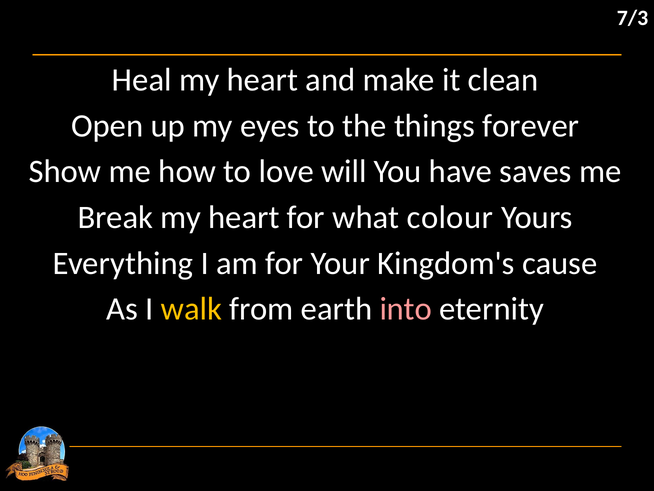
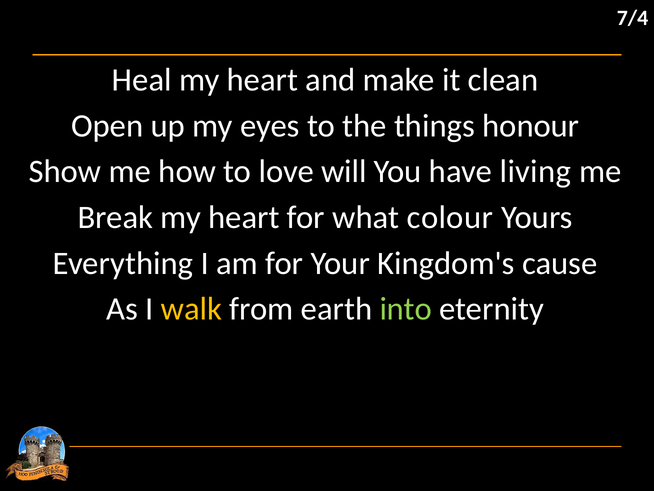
7/3: 7/3 -> 7/4 (633, 18)
forever: forever -> honour (531, 126)
saves: saves -> living (535, 171)
into colour: pink -> light green (406, 309)
